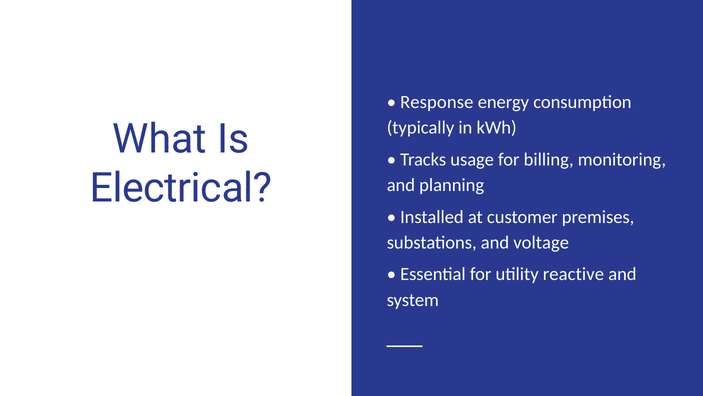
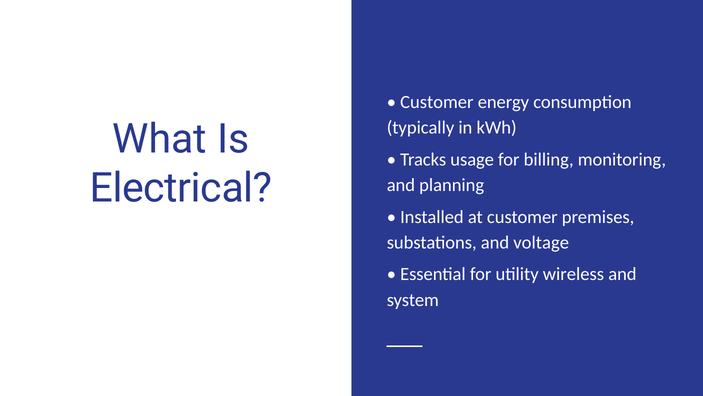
Response: Response -> Customer (437, 102)
reactive: reactive -> wireless (573, 274)
